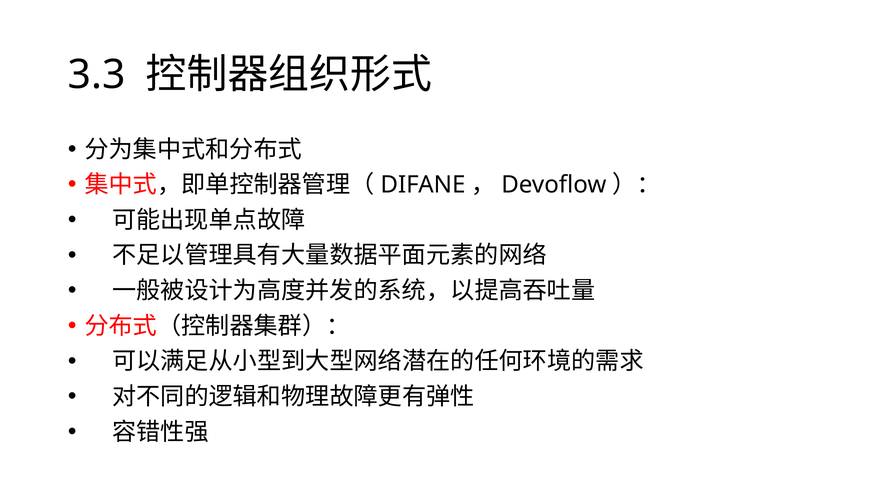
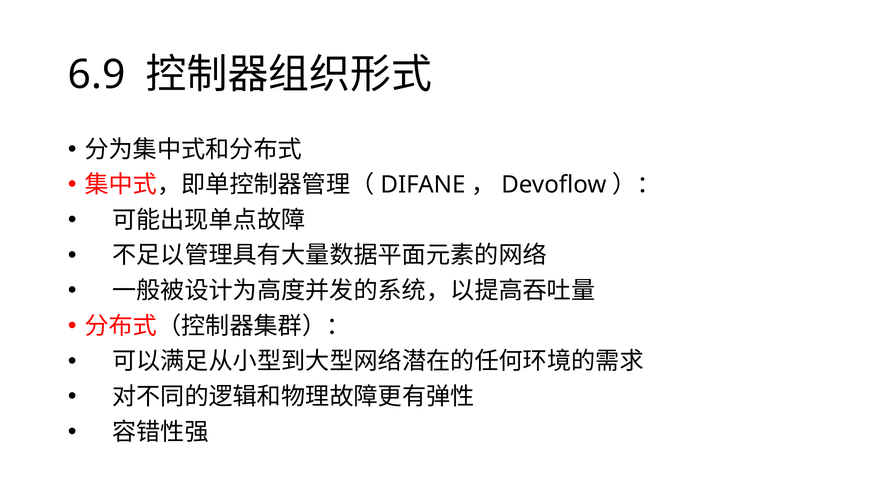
3.3: 3.3 -> 6.9 (97, 75)
